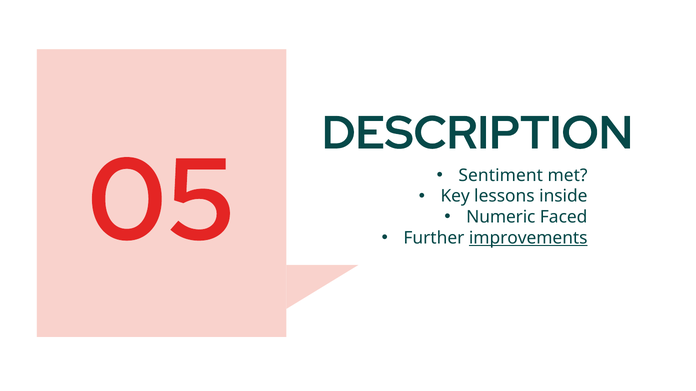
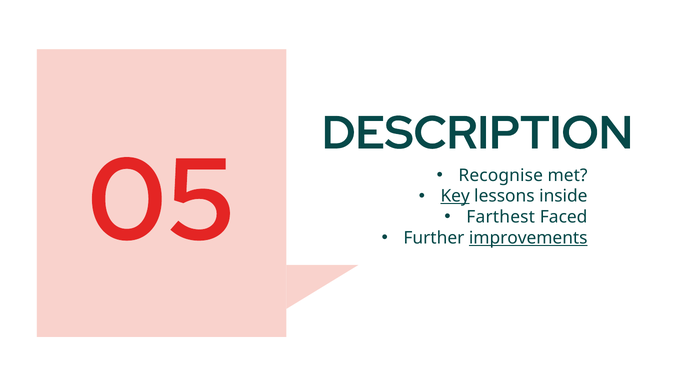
Sentiment: Sentiment -> Recognise (501, 176)
Key underline: none -> present (455, 196)
Numeric: Numeric -> Farthest (501, 217)
